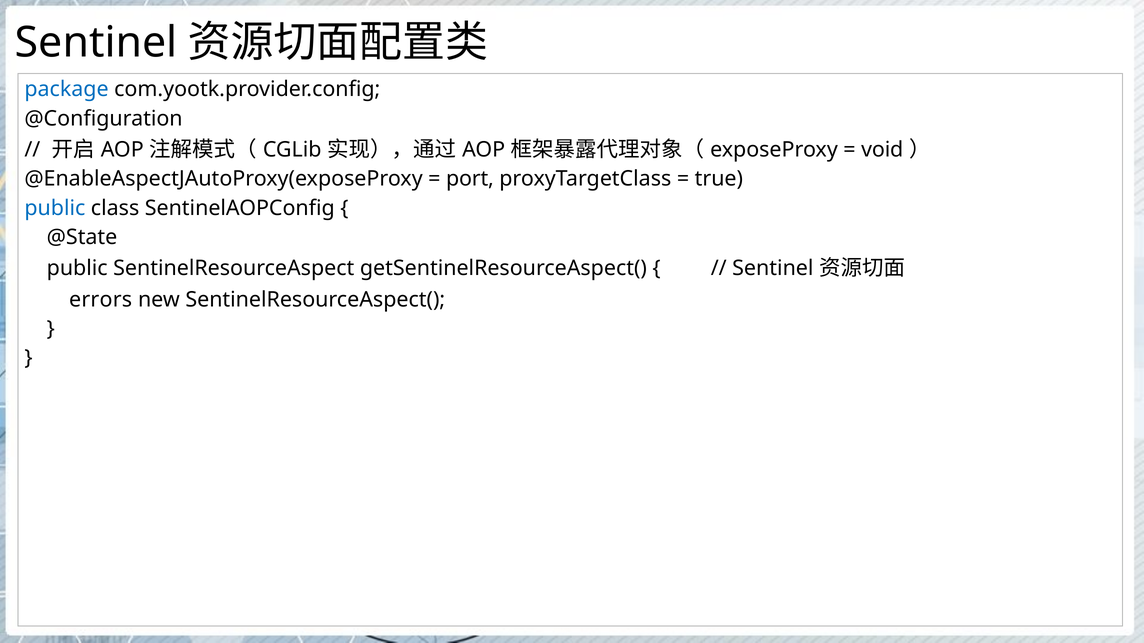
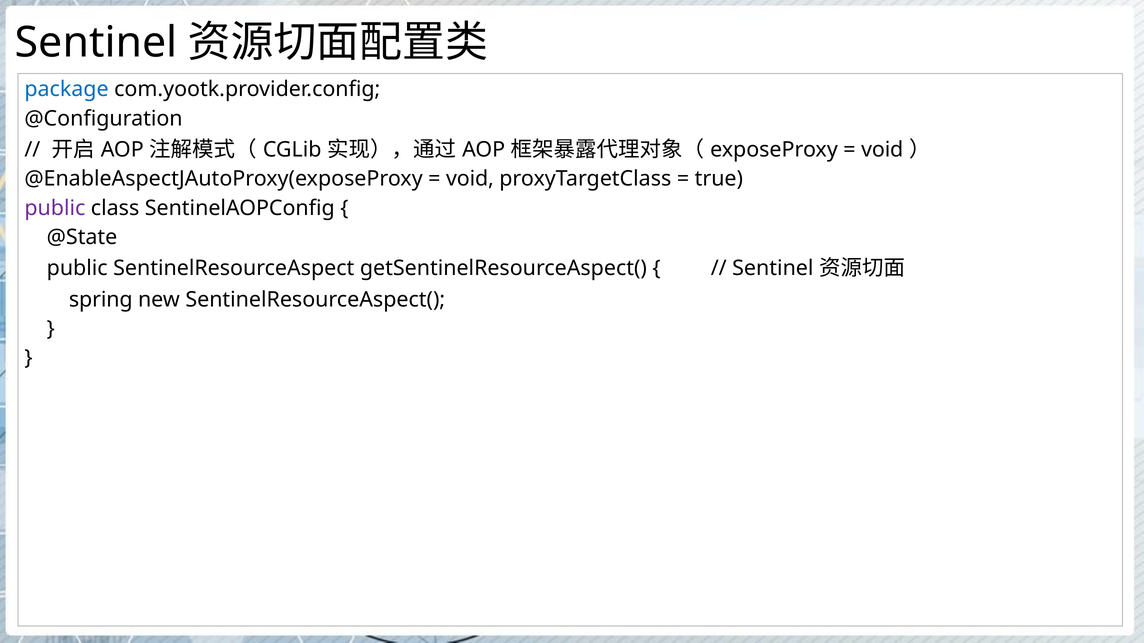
port: port -> void (470, 179)
public colour: blue -> purple (55, 208)
errors: errors -> spring (101, 300)
